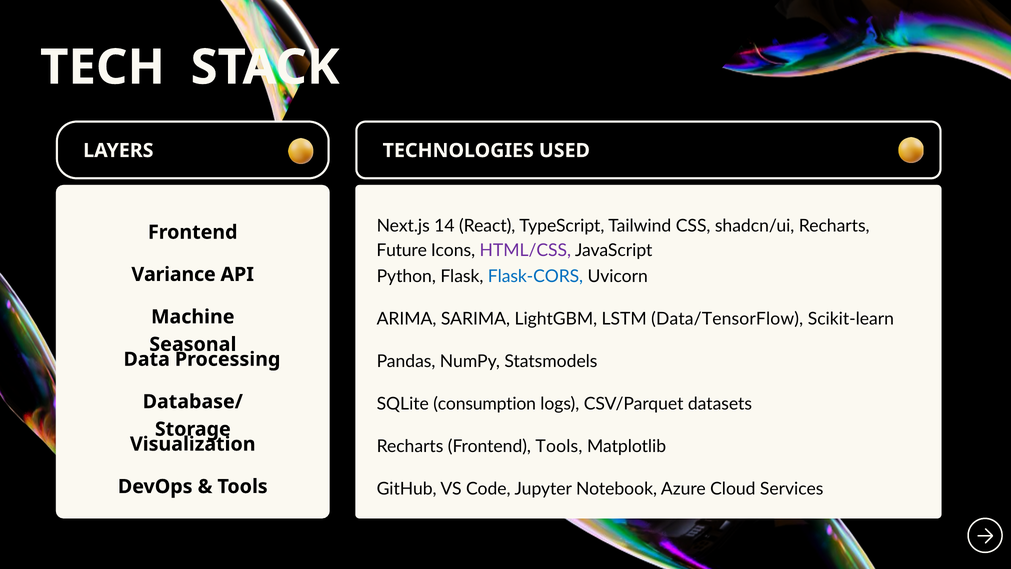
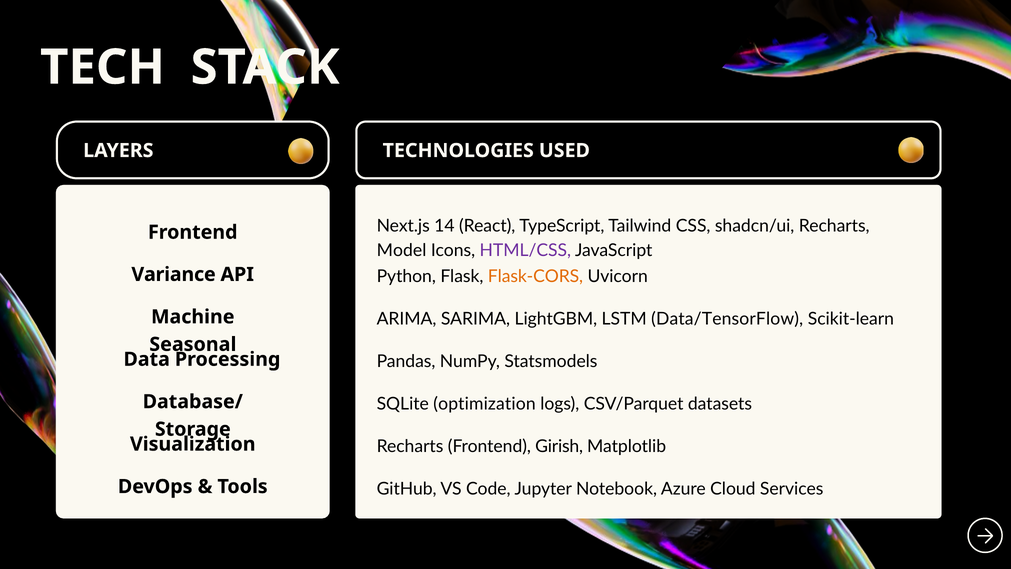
Future: Future -> Model (402, 251)
Flask-CORS colour: blue -> orange (535, 276)
consumption: consumption -> optimization (484, 404)
Frontend Tools: Tools -> Girish (559, 446)
